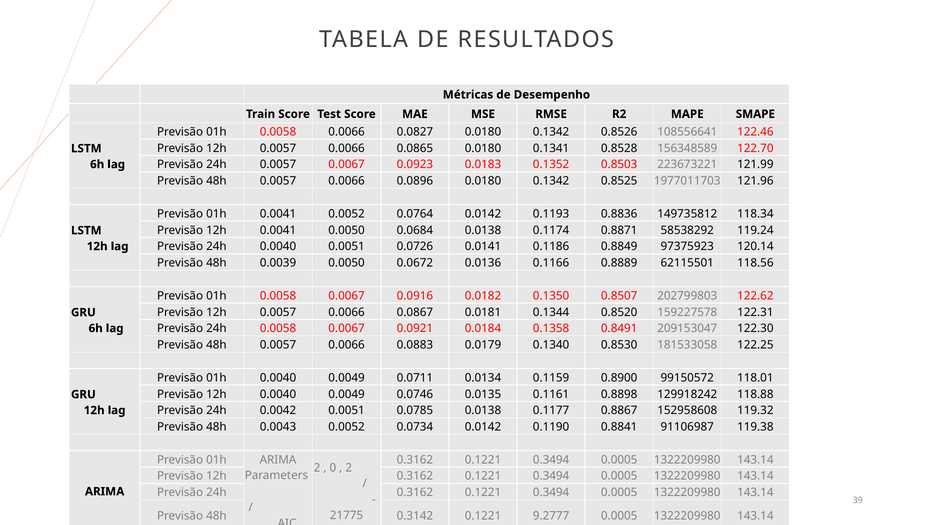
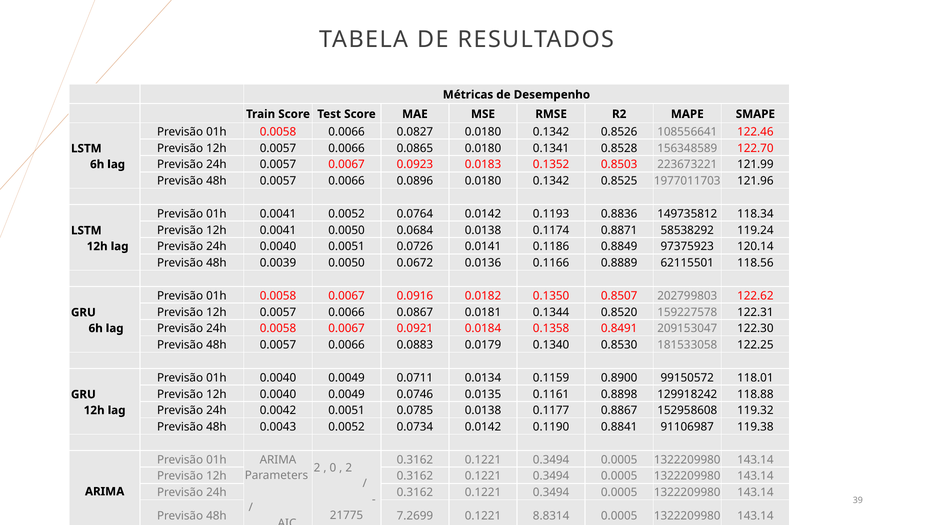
0.3142: 0.3142 -> 7.2699 (415, 516)
9.2777: 9.2777 -> 8.8314 (551, 516)
